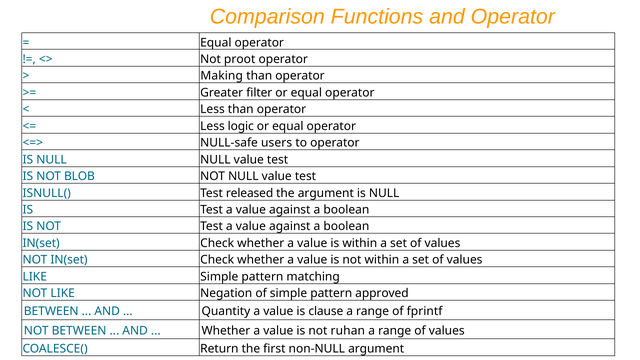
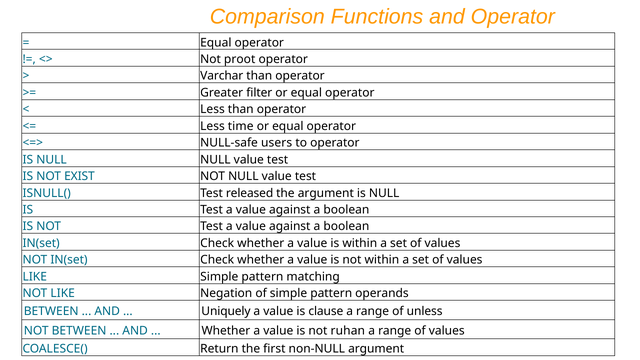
Making: Making -> Varchar (222, 76)
logic: logic -> time (241, 126)
BLOB: BLOB -> EXIST (79, 176)
approved: approved -> operands (382, 293)
Quantity: Quantity -> Uniquely (226, 311)
fprintf: fprintf -> unless (425, 311)
